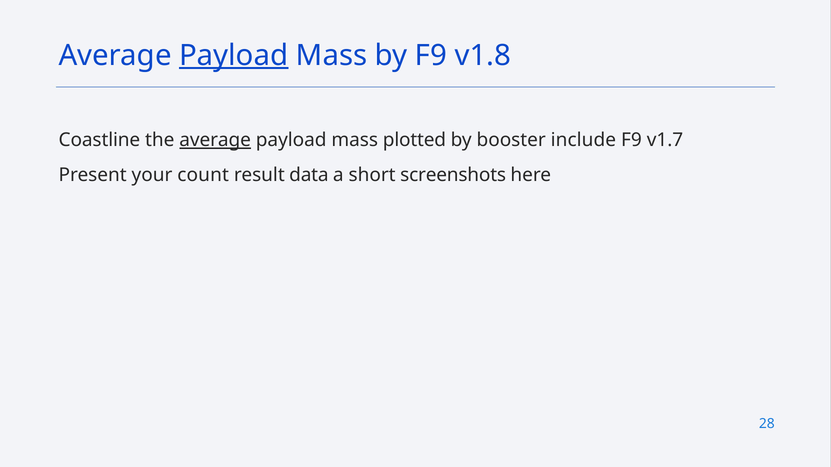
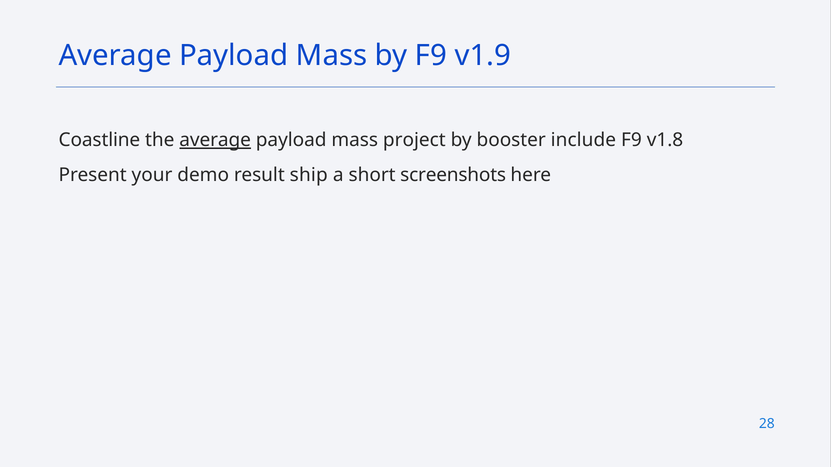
Payload underline: present -> none (234, 56)
v1.8: v1.8 -> v1.9 (483, 56)
plotted: plotted -> project (414, 140)
v1.7: v1.7 -> v1.8 (665, 140)
count: count -> demo (203, 175)
data: data -> ship (309, 175)
